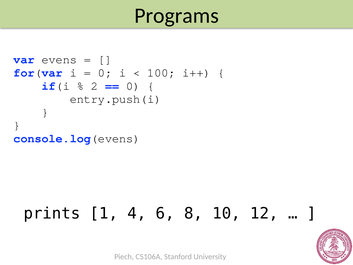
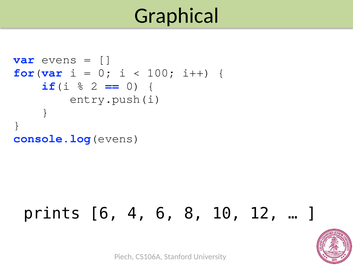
Programs: Programs -> Graphical (177, 16)
prints 1: 1 -> 6 (104, 213)
